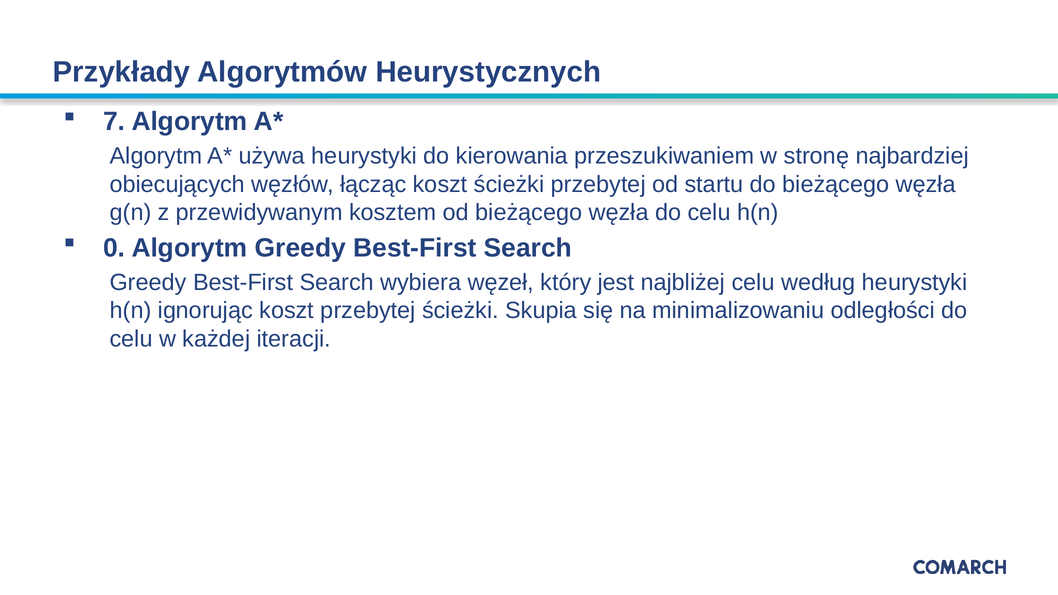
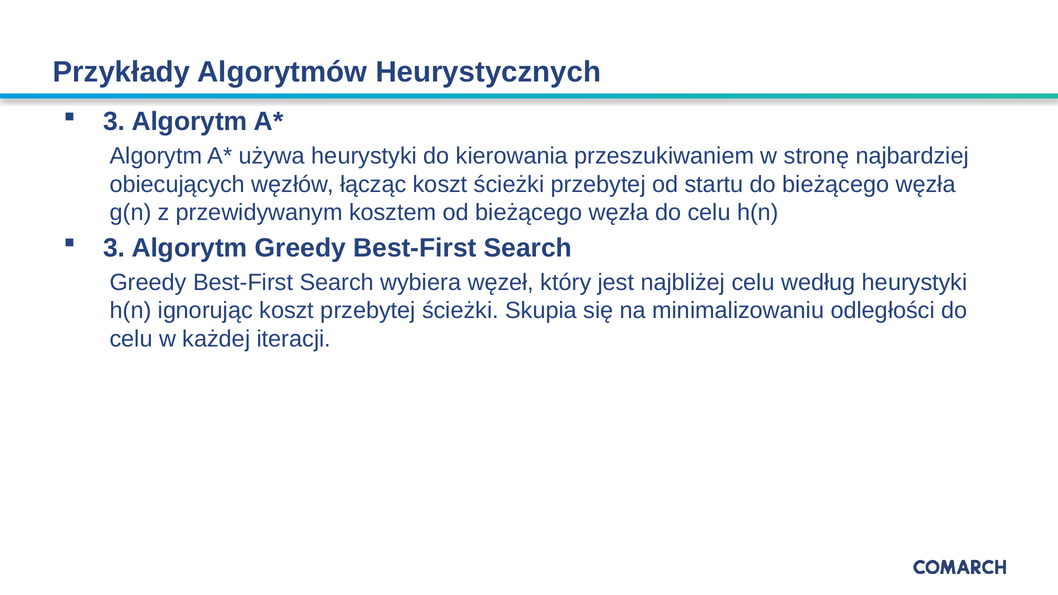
7: 7 -> 3 (114, 122)
0: 0 -> 3 (114, 248)
